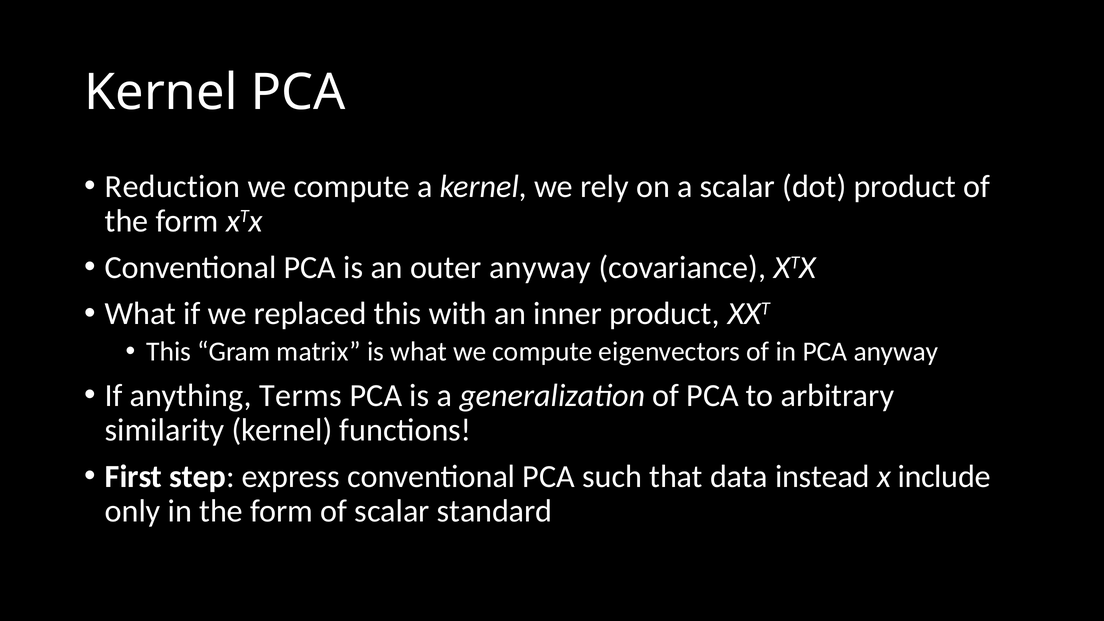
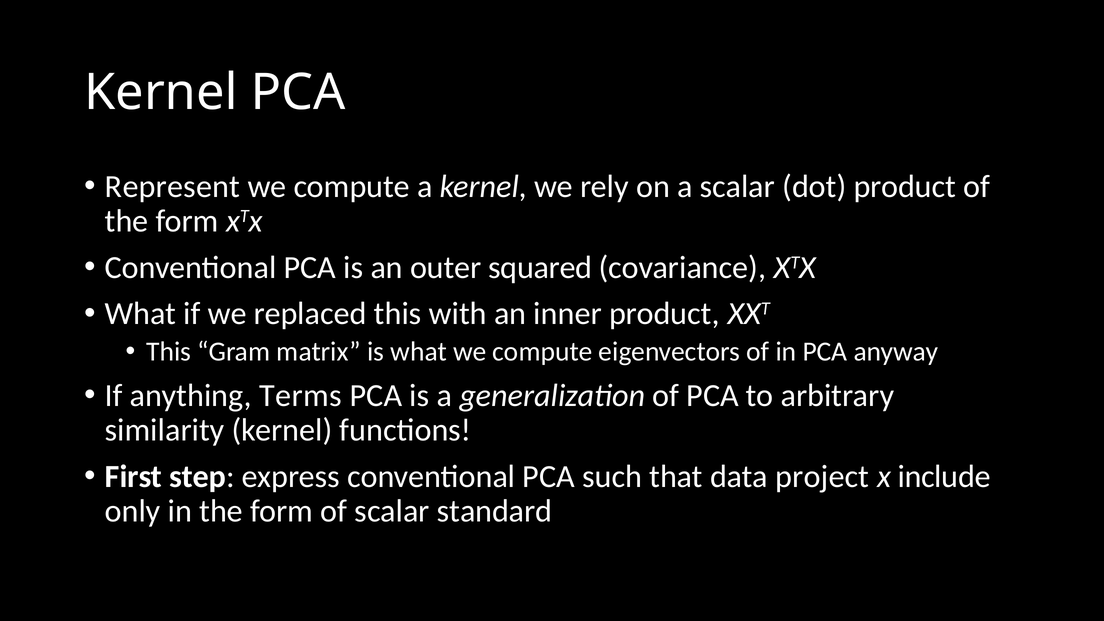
Reduction: Reduction -> Represent (173, 187)
outer anyway: anyway -> squared (540, 268)
instead: instead -> project (822, 476)
